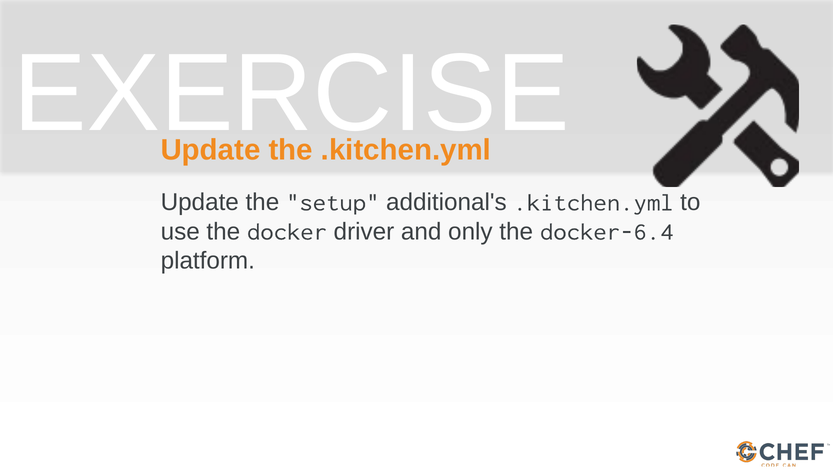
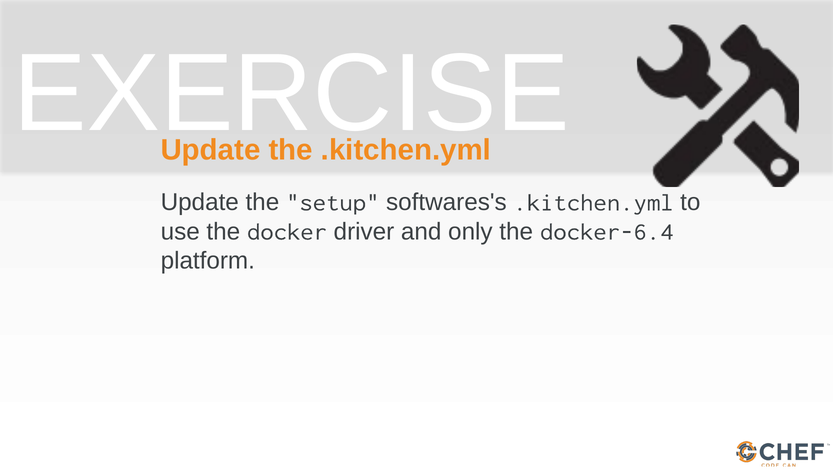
additional's: additional's -> softwares's (446, 202)
